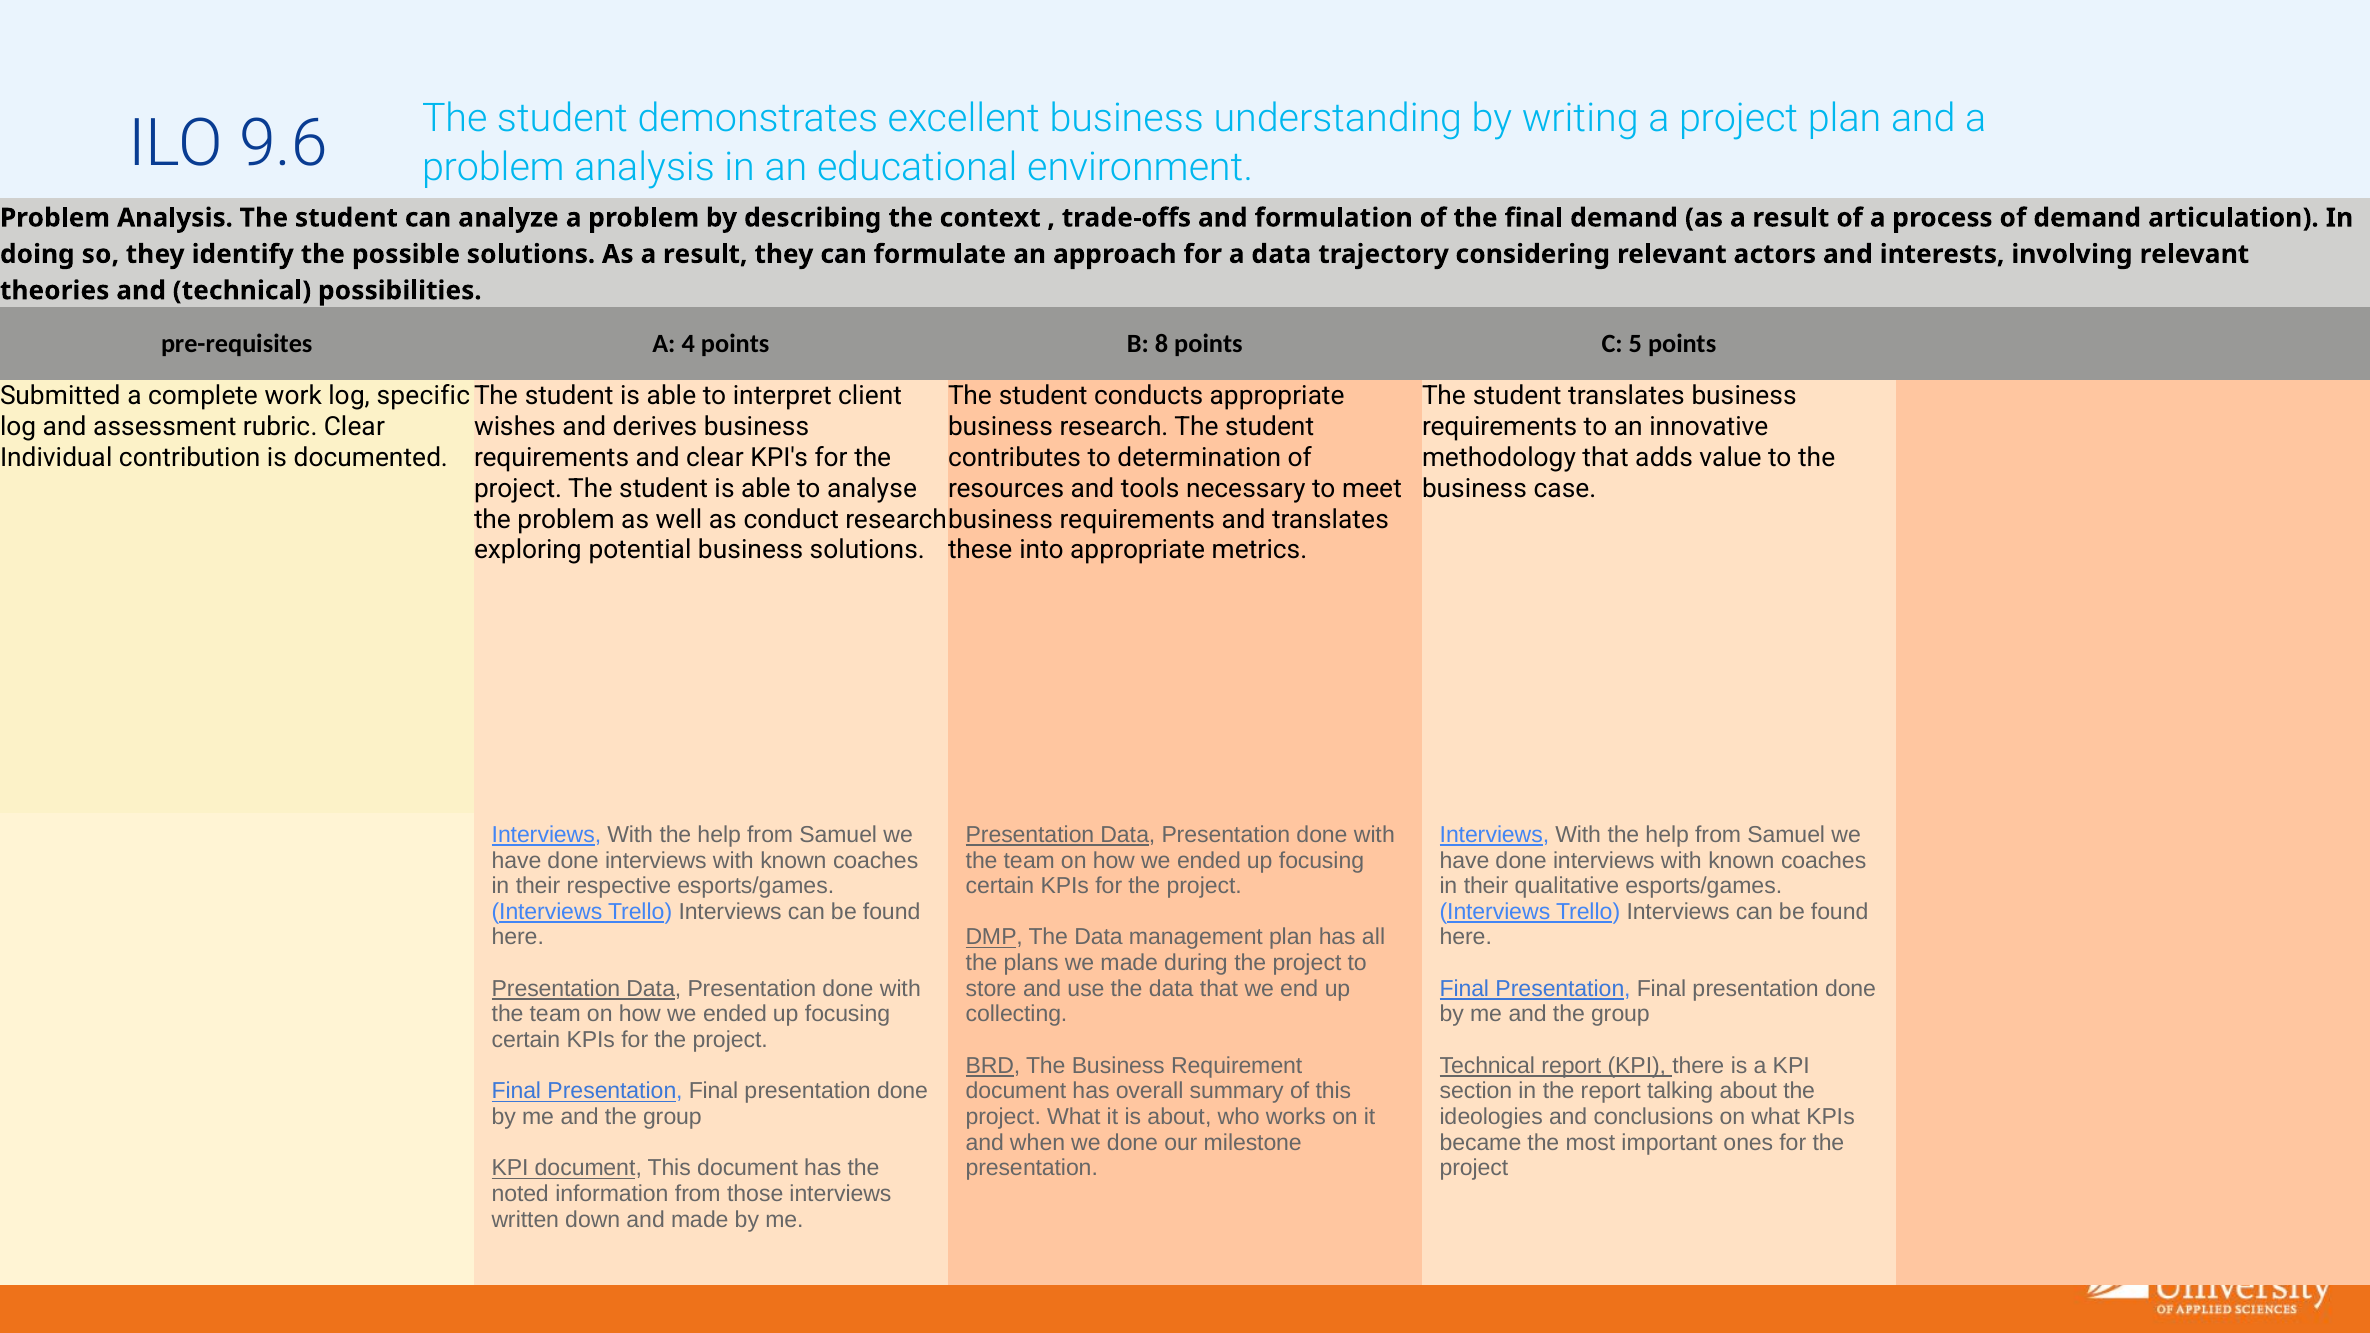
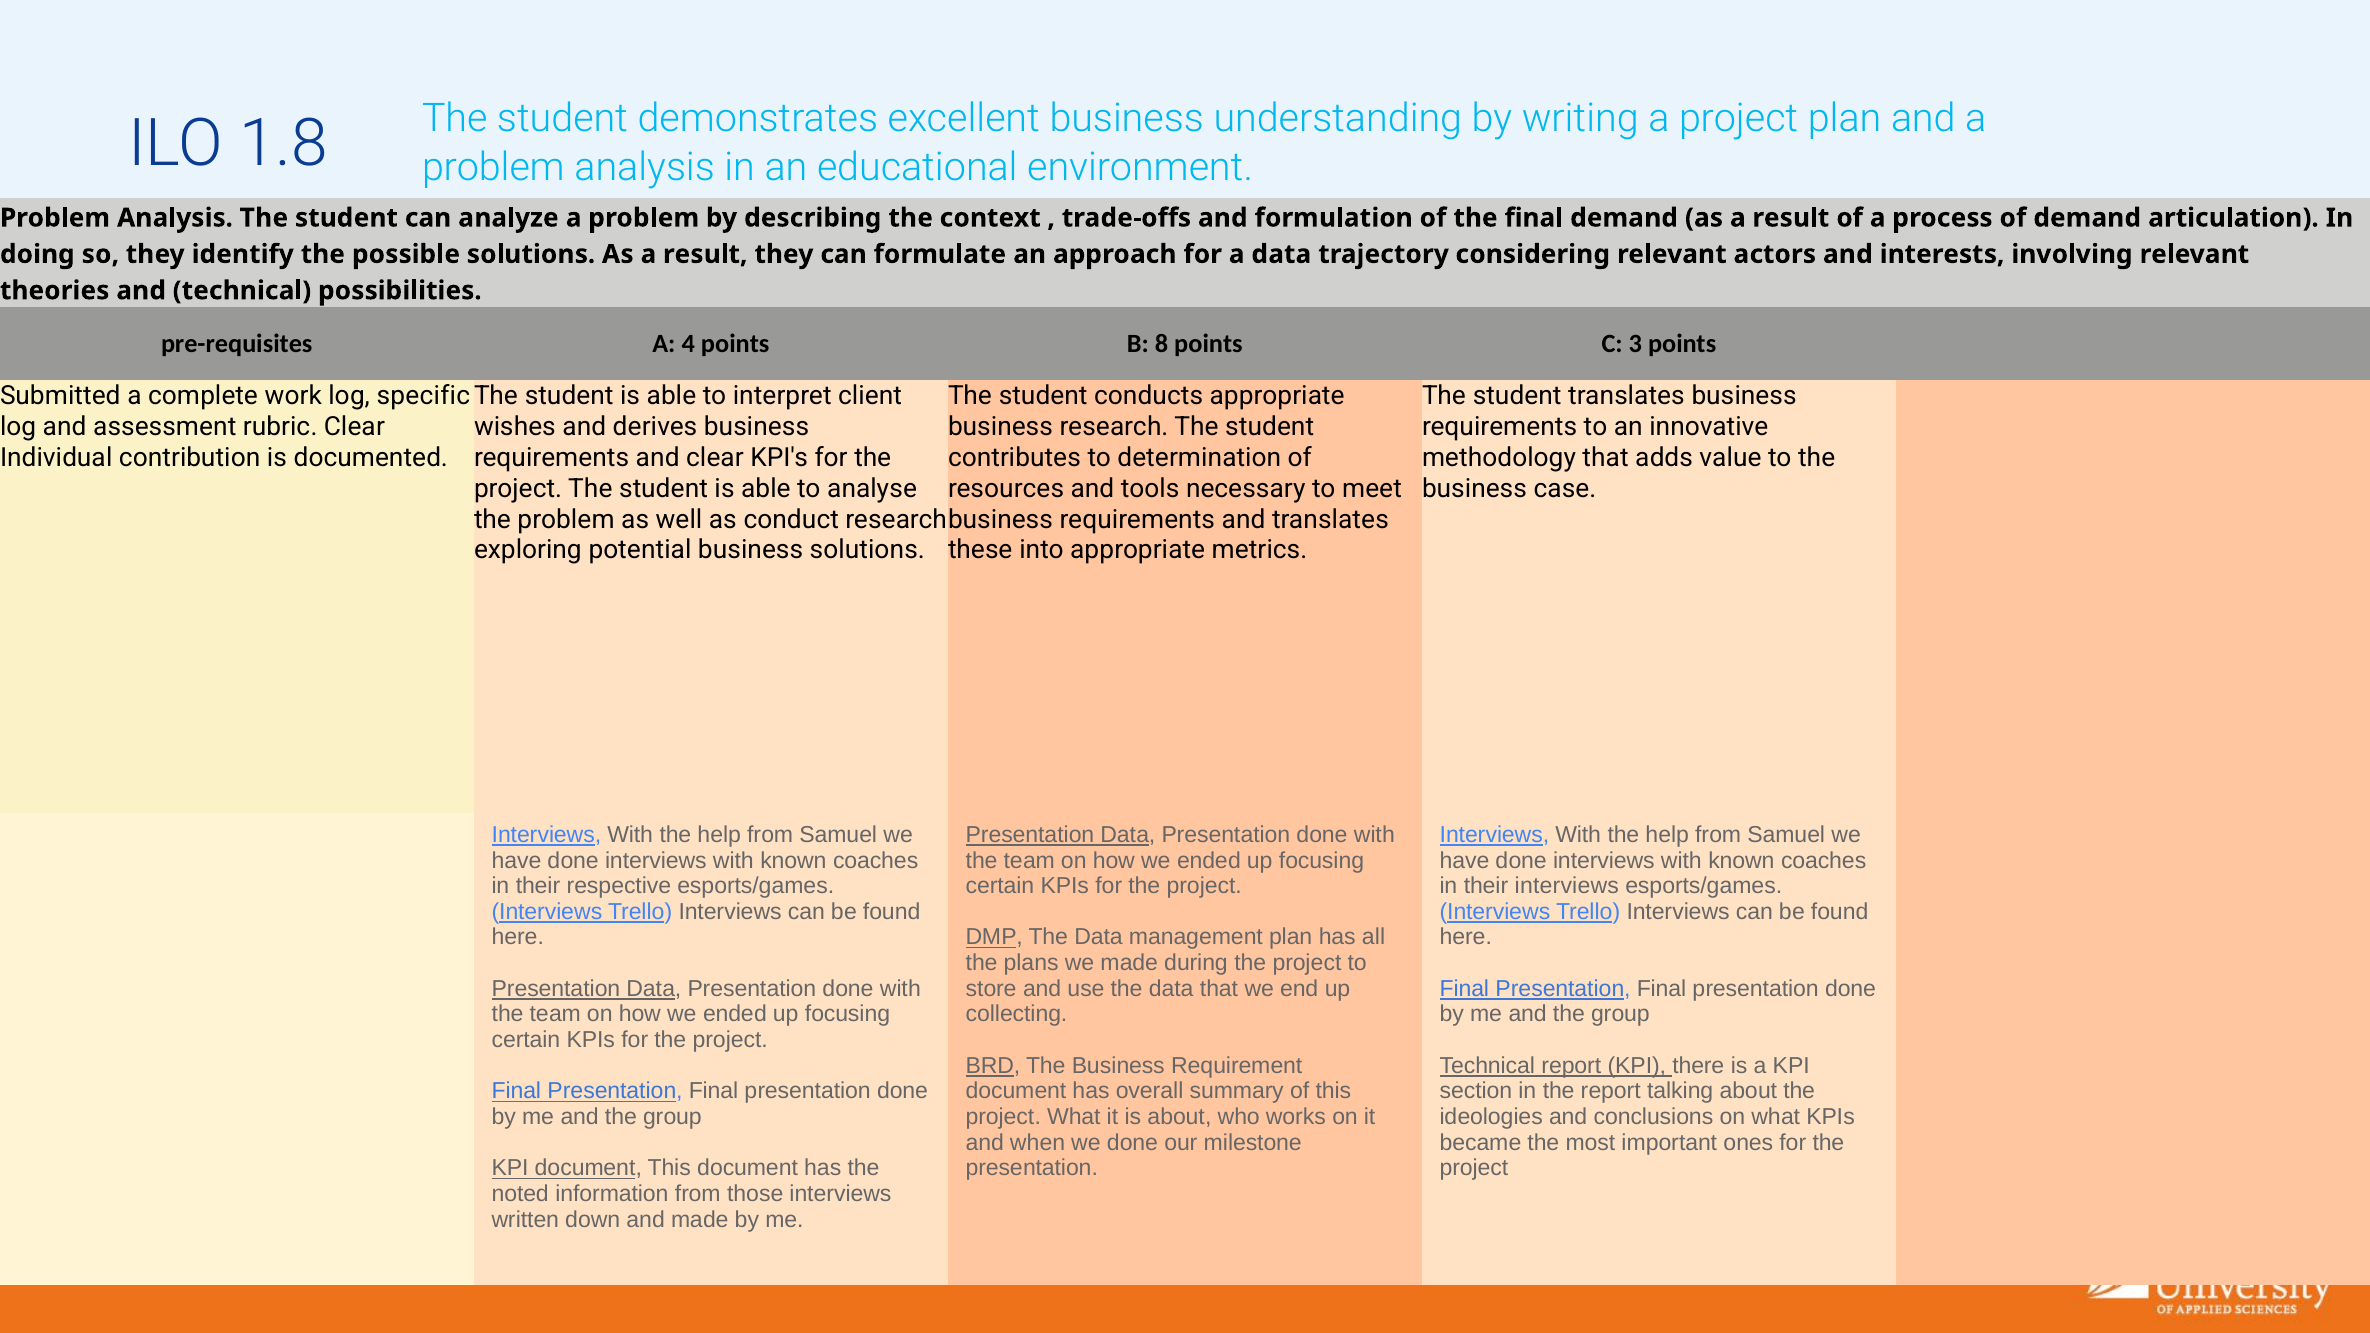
9.6: 9.6 -> 1.8 (284, 144)
5: 5 -> 3 (1635, 344)
their qualitative: qualitative -> interviews (1567, 886)
